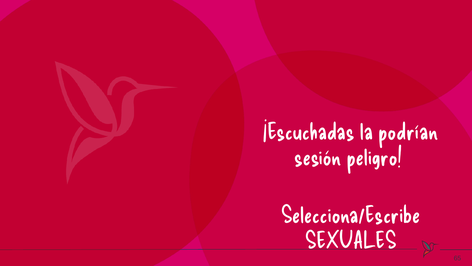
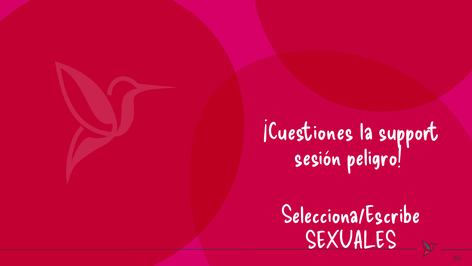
¡Escuchadas: ¡Escuchadas -> ¡Cuestiones (309, 132)
podrían: podrían -> support (409, 132)
